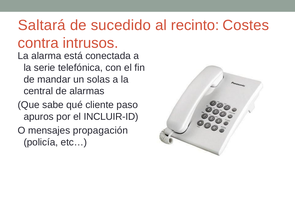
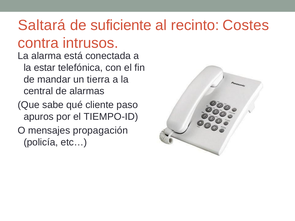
sucedido: sucedido -> suficiente (121, 25)
serie: serie -> estar (45, 68)
solas: solas -> tierra (98, 79)
INCLUIR-ID: INCLUIR-ID -> TIEMPO-ID (111, 117)
